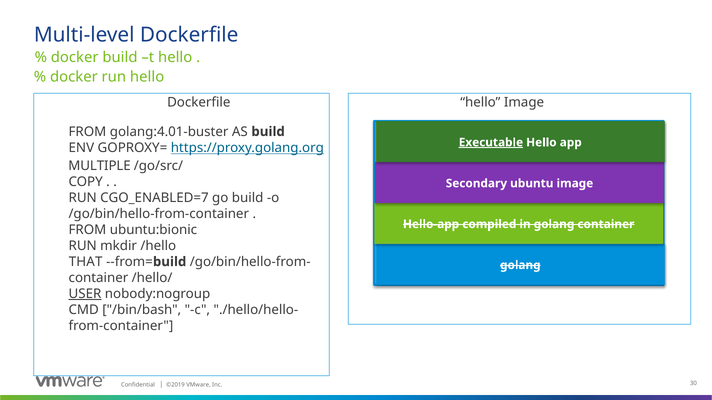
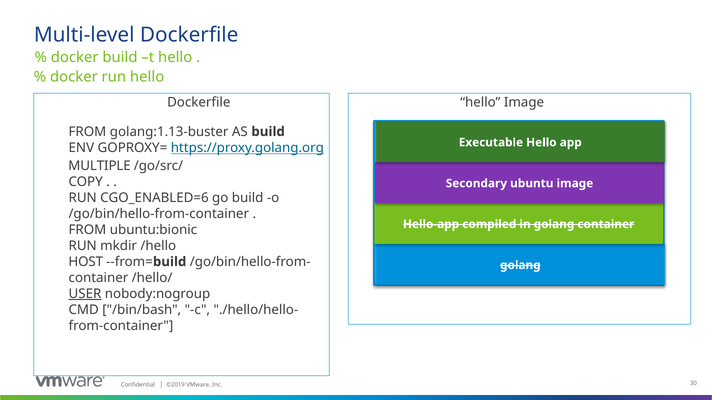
golang:4.01-buster: golang:4.01-buster -> golang:1.13-buster (169, 132)
Executable underline: present -> none (491, 143)
CGO_ENABLED=7: CGO_ENABLED=7 -> CGO_ENABLED=6 (154, 198)
THAT: THAT -> HOST (86, 262)
